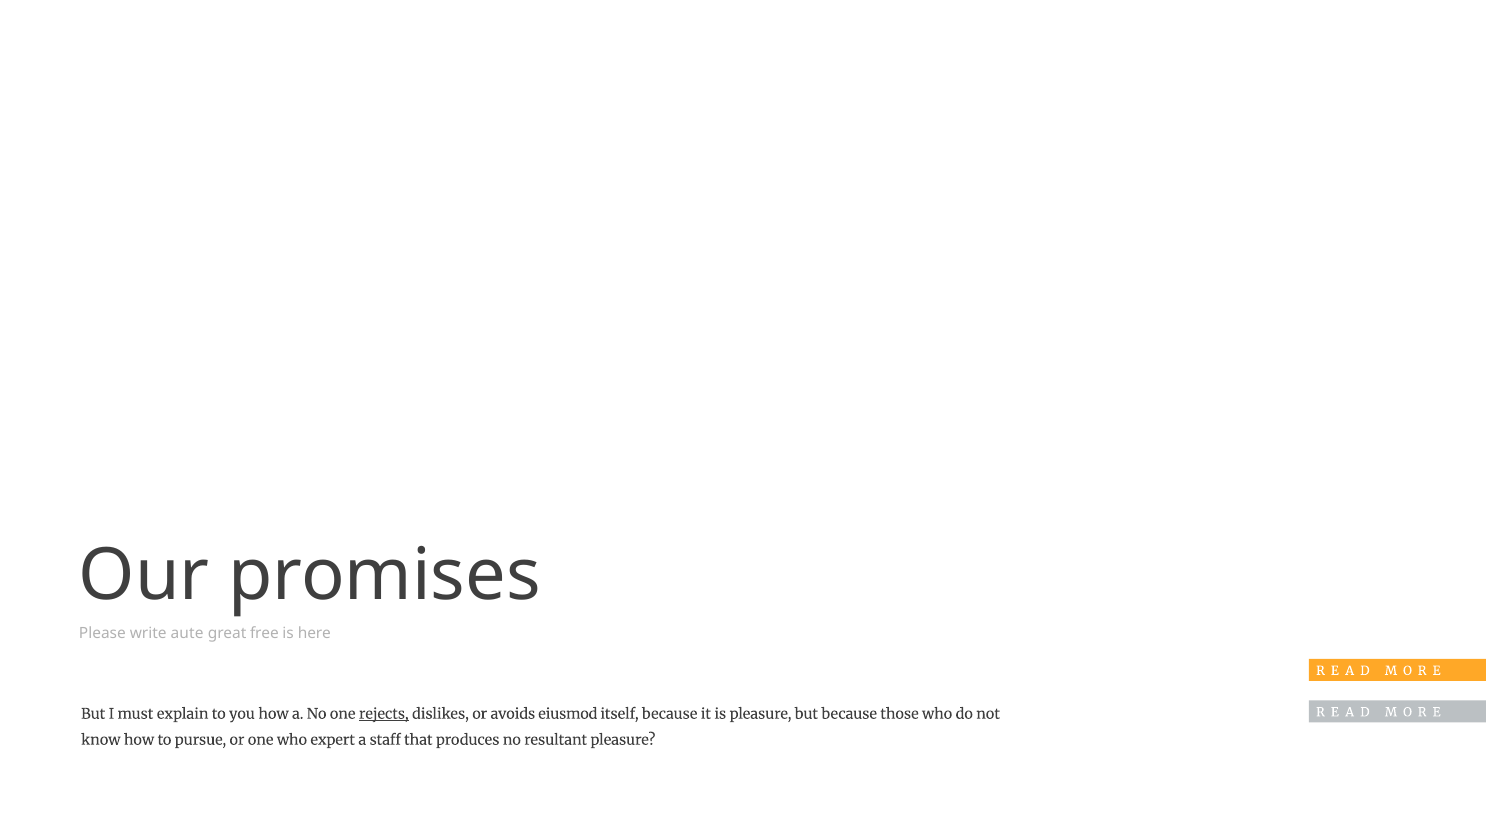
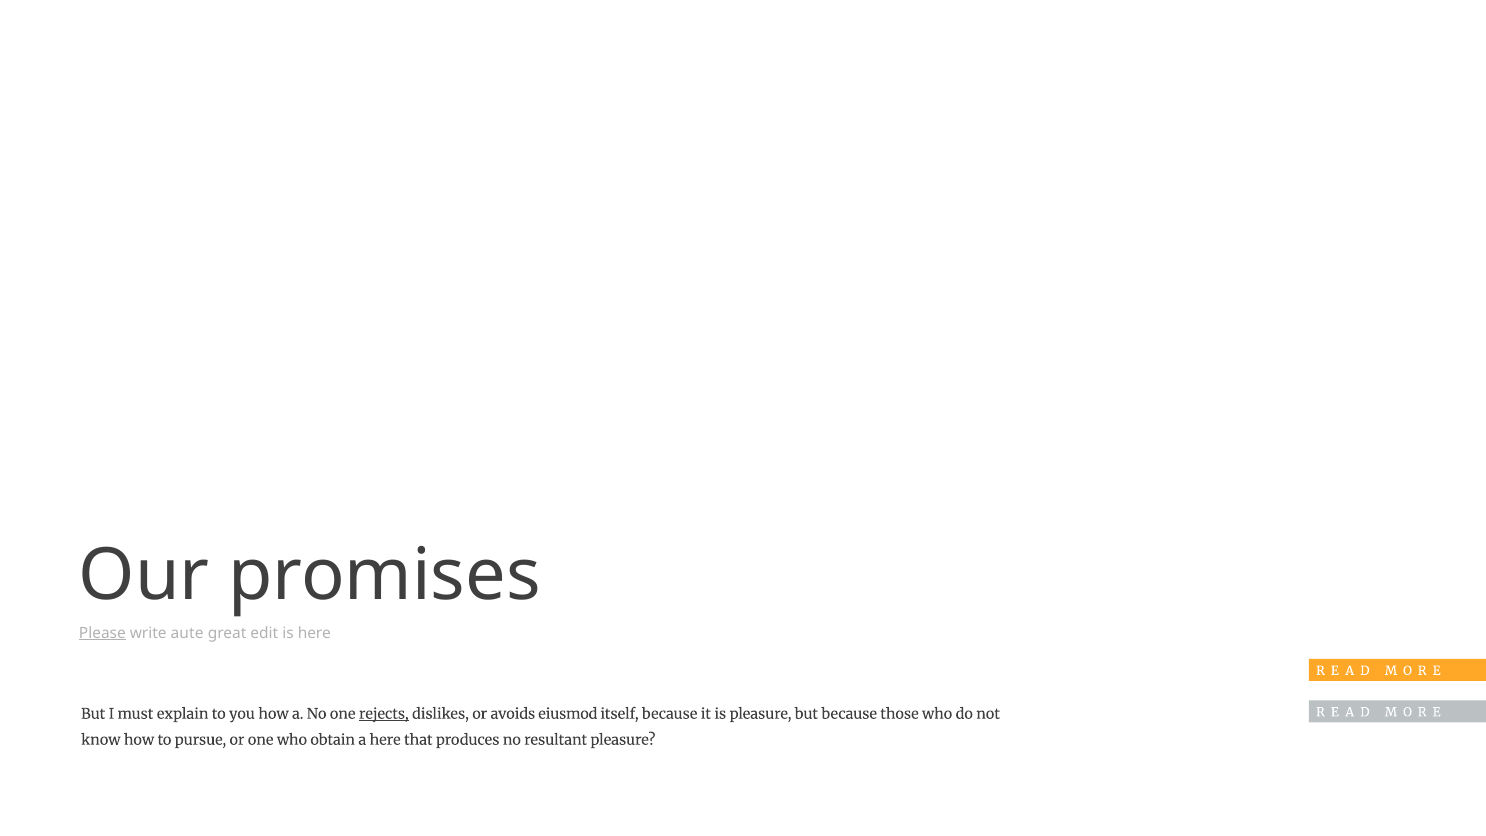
Please underline: none -> present (102, 633)
free: free -> edit (264, 633)
expert: expert -> obtain (333, 740)
a staff: staff -> here (385, 740)
